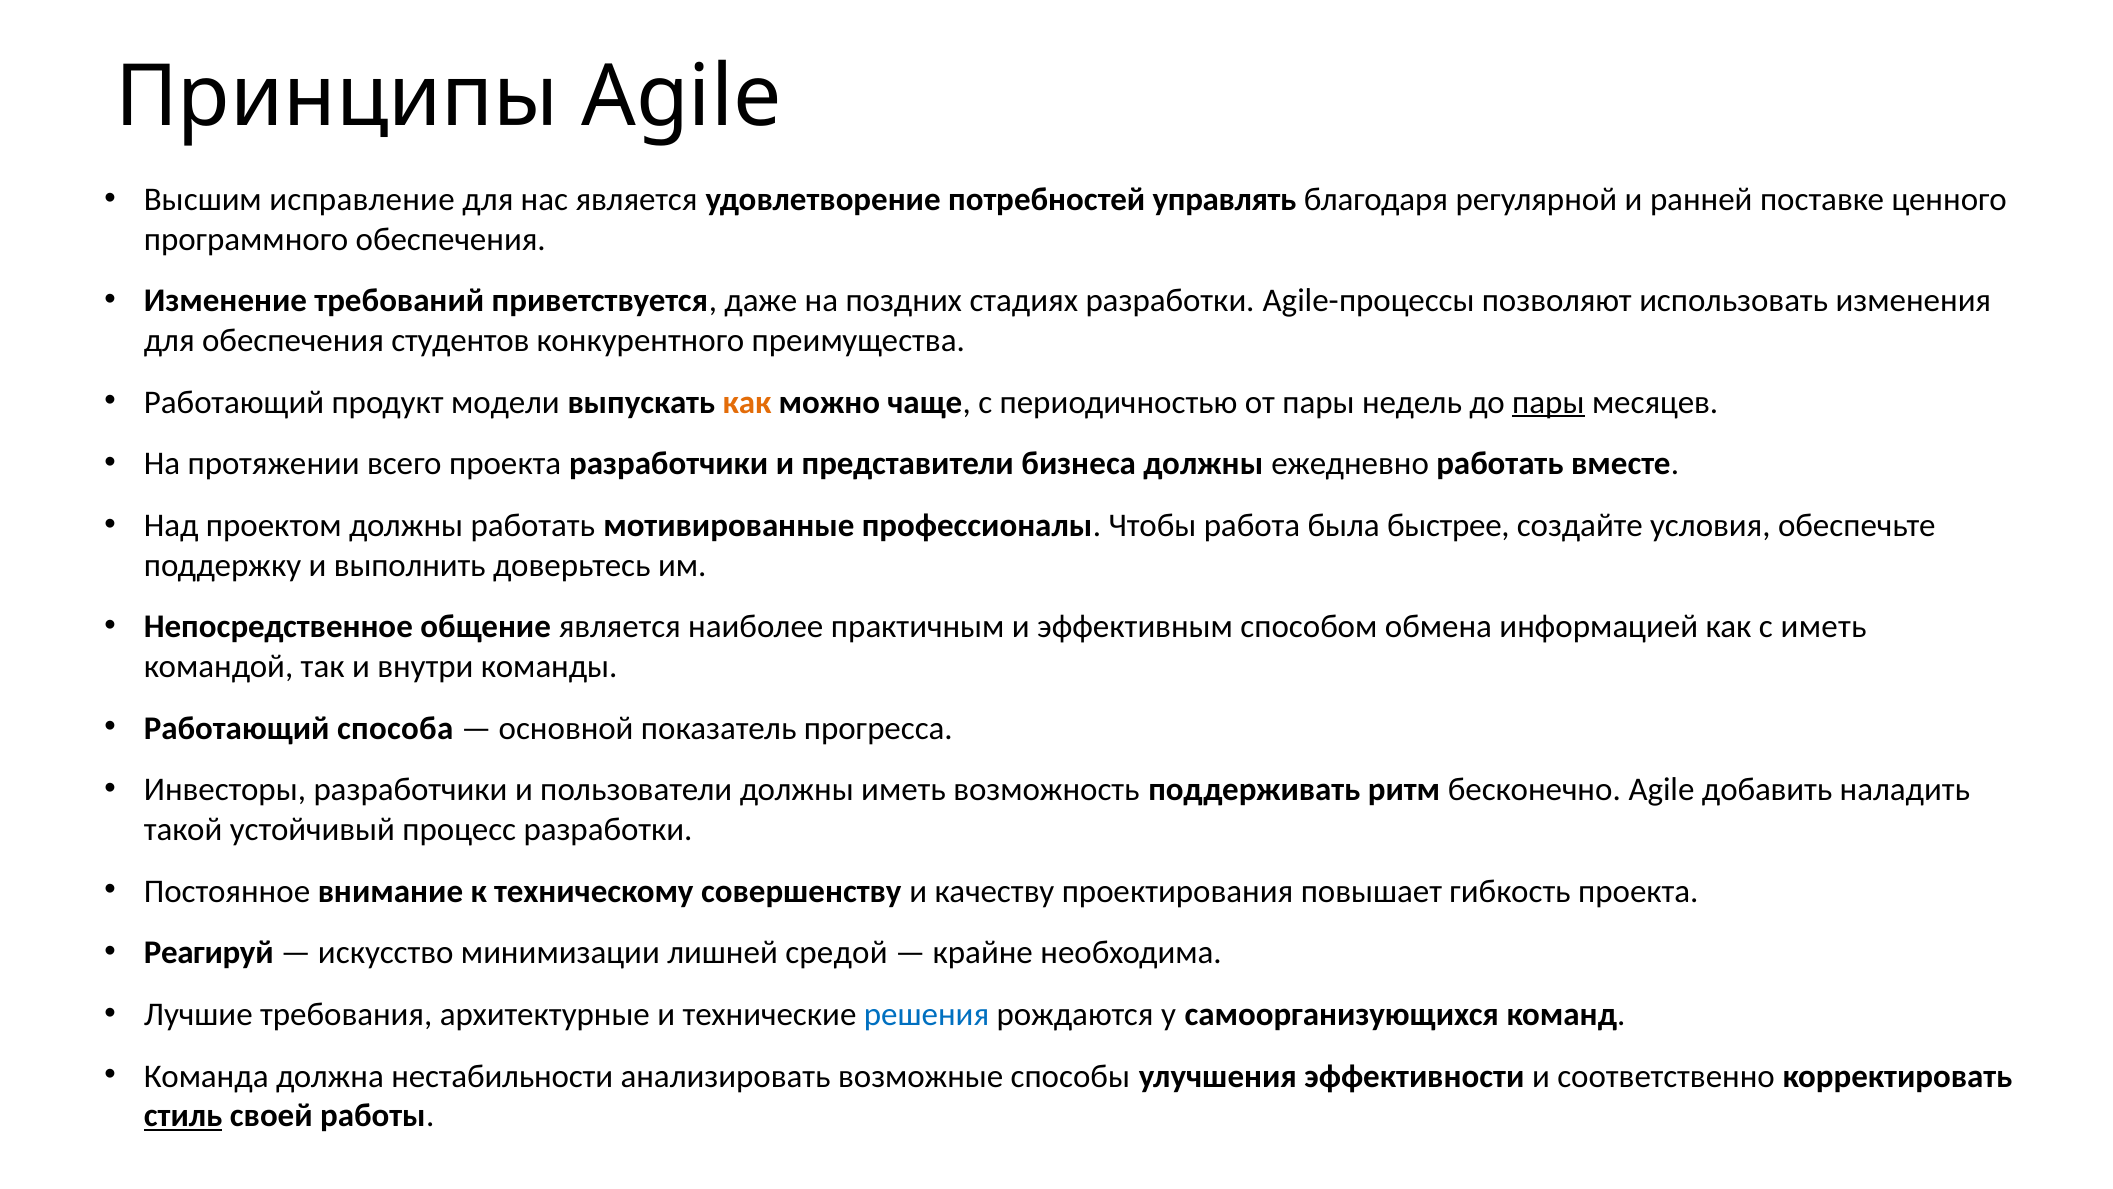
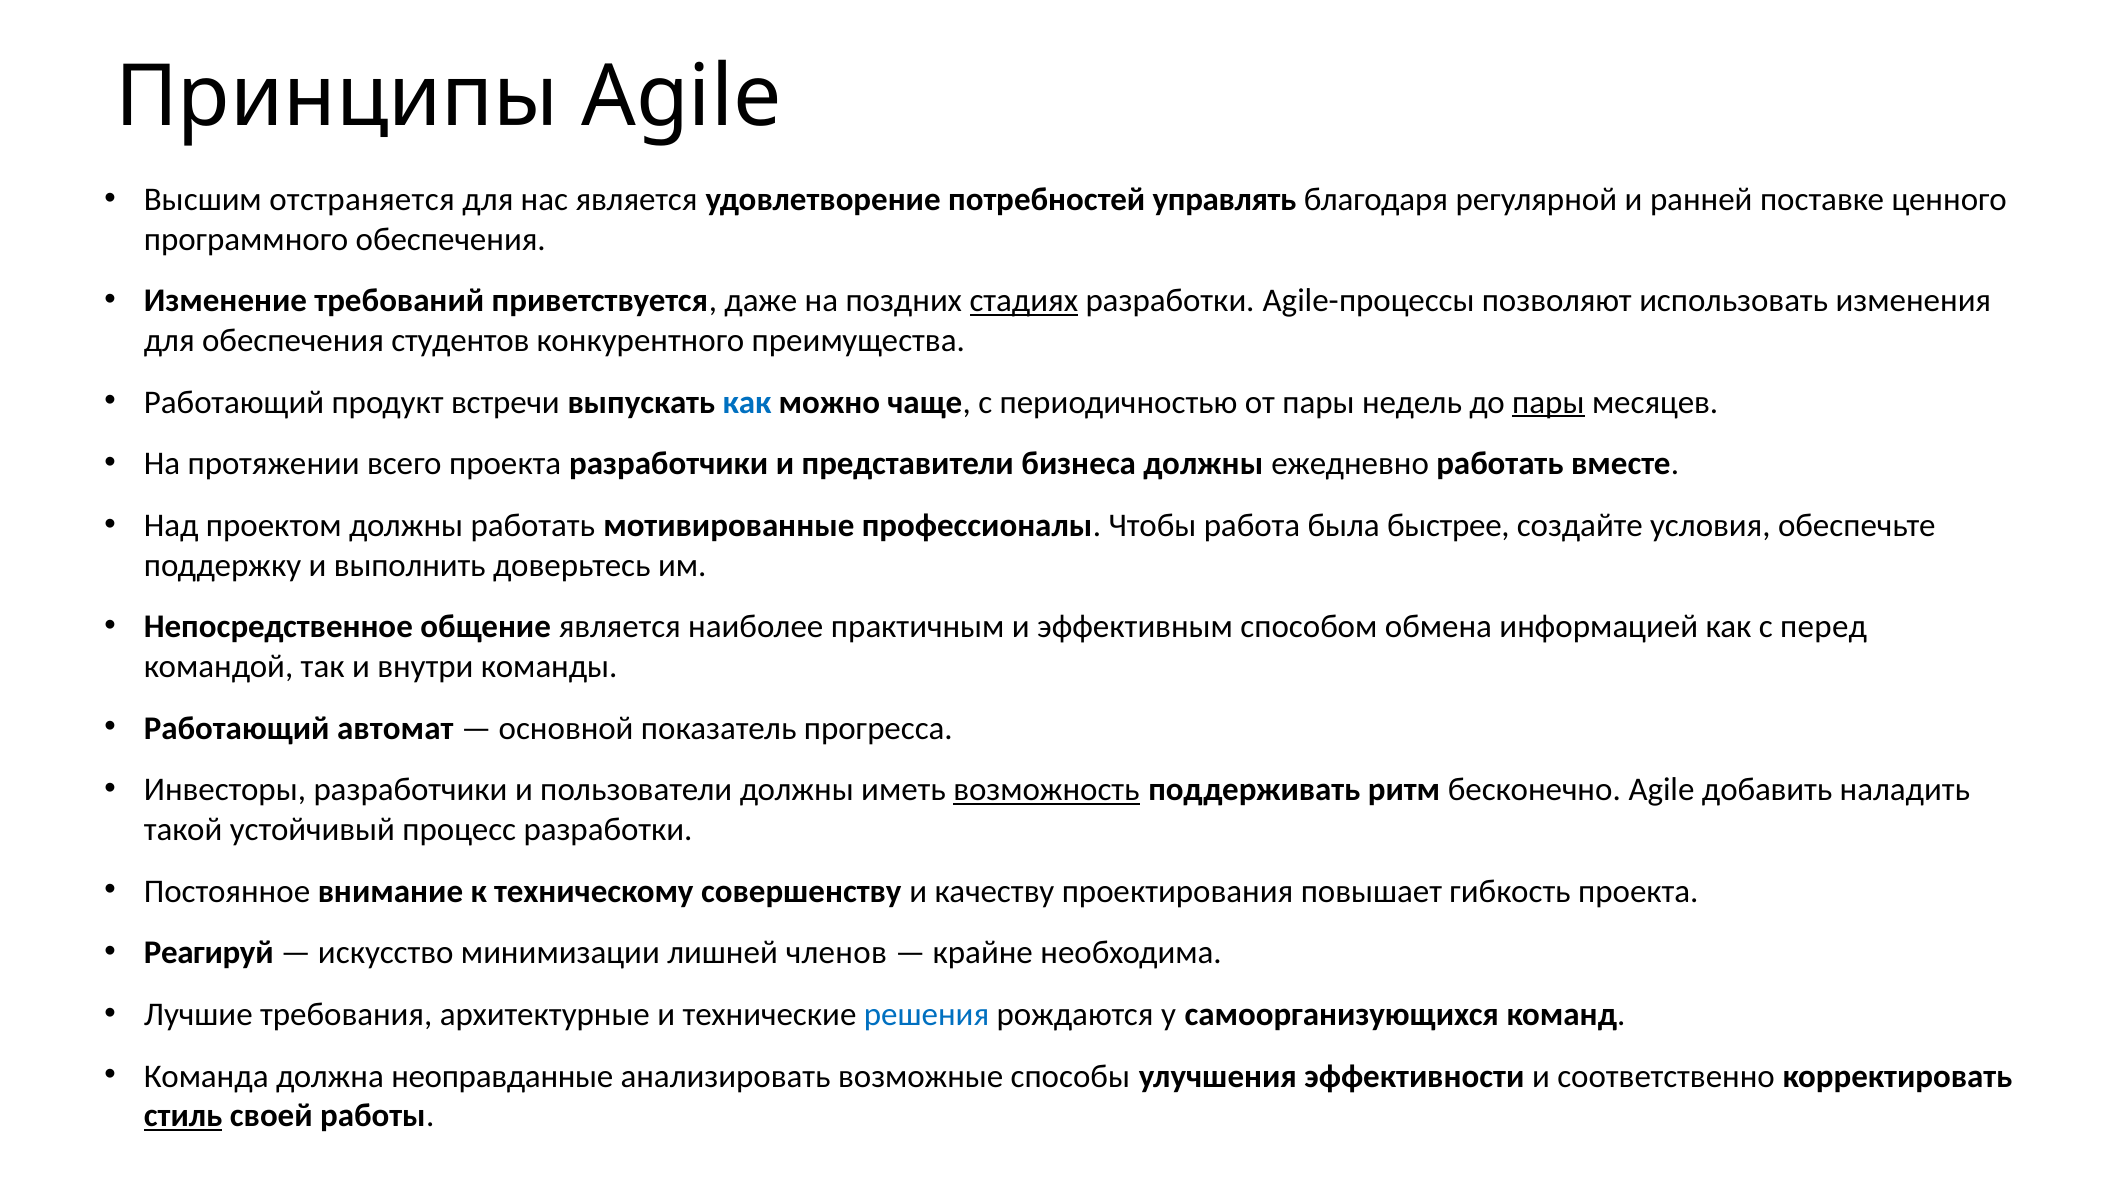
исправление: исправление -> отстраняется (362, 200)
стадиях underline: none -> present (1024, 301)
модели: модели -> встречи (505, 402)
как colour: orange -> blue (747, 402)
с иметь: иметь -> перед (1824, 627)
способа: способа -> автомат (395, 728)
возможность underline: none -> present (1046, 790)
средой: средой -> членов (836, 952)
нестабильности: нестабильности -> неоправданные (502, 1076)
